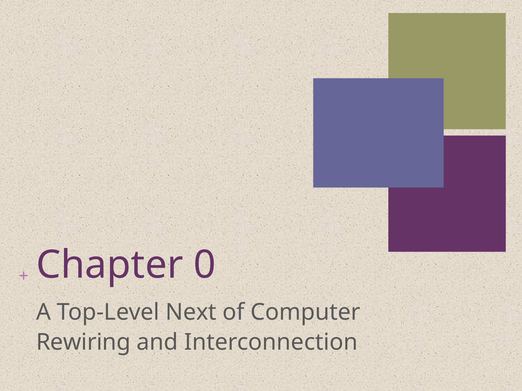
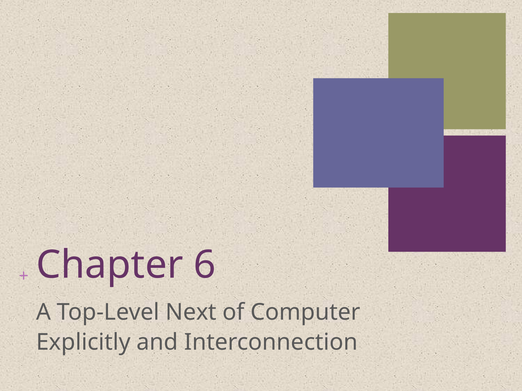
0: 0 -> 6 (205, 265)
Rewiring: Rewiring -> Explicitly (83, 343)
